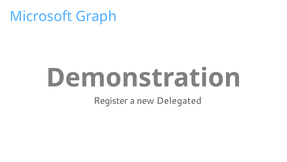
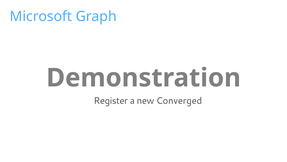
Delegated: Delegated -> Converged (179, 100)
